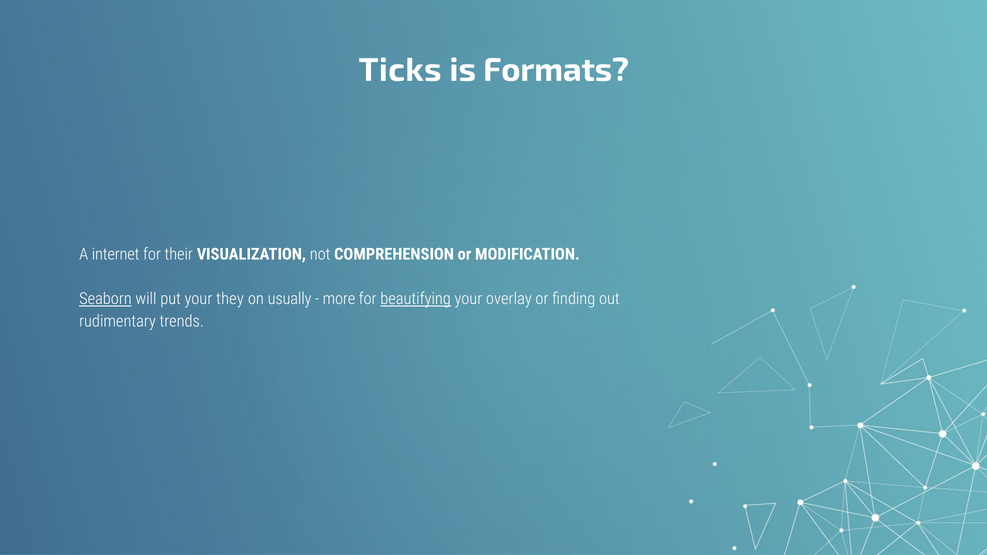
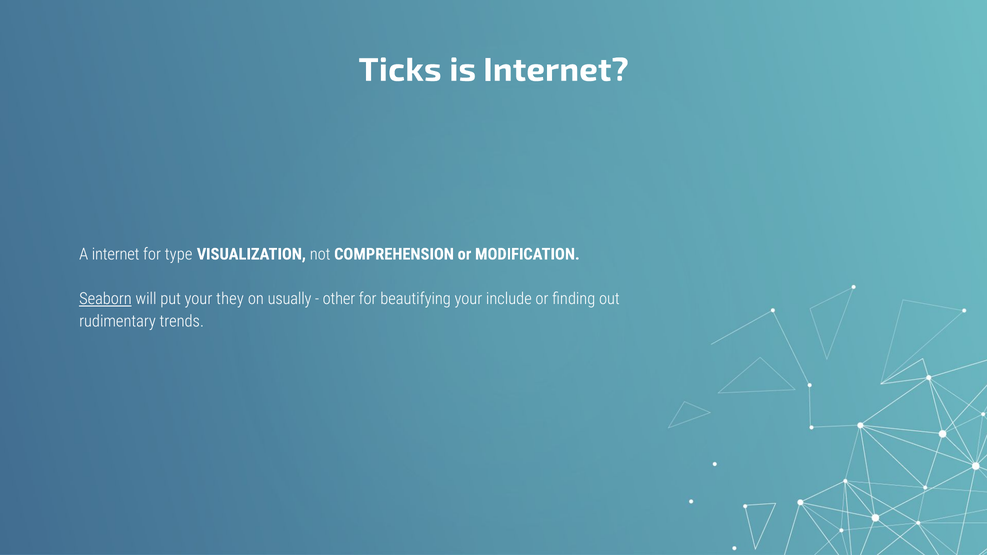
is Formats: Formats -> Internet (556, 70)
their: their -> type (179, 254)
more: more -> other (339, 299)
beautifying underline: present -> none (416, 299)
overlay: overlay -> include (509, 299)
